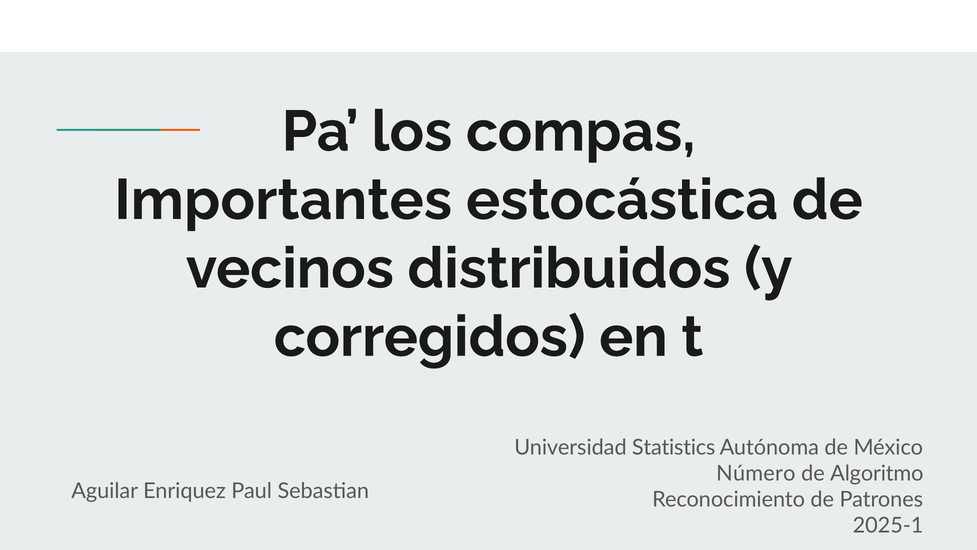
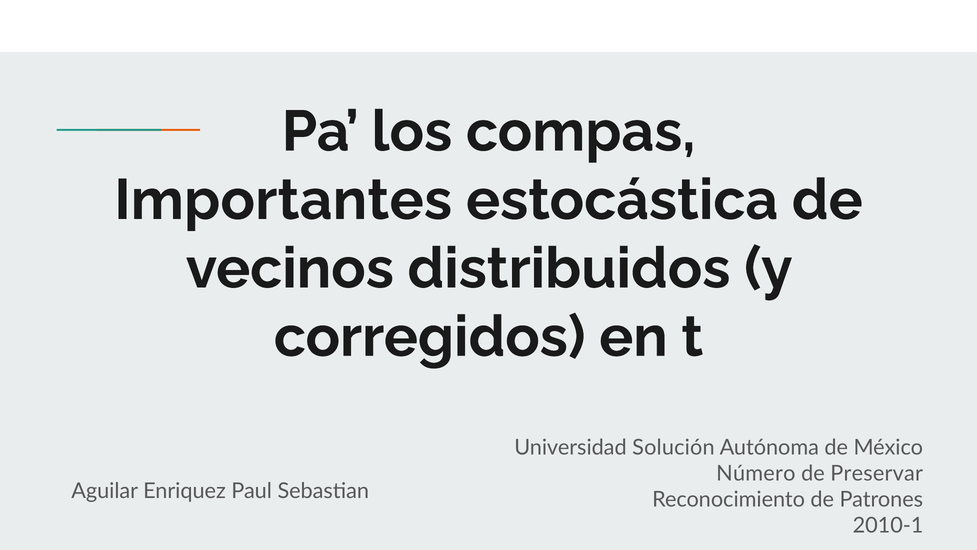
Statistics: Statistics -> Solución (673, 447)
Algoritmo: Algoritmo -> Preservar (877, 473)
2025-1: 2025-1 -> 2010-1 (888, 525)
